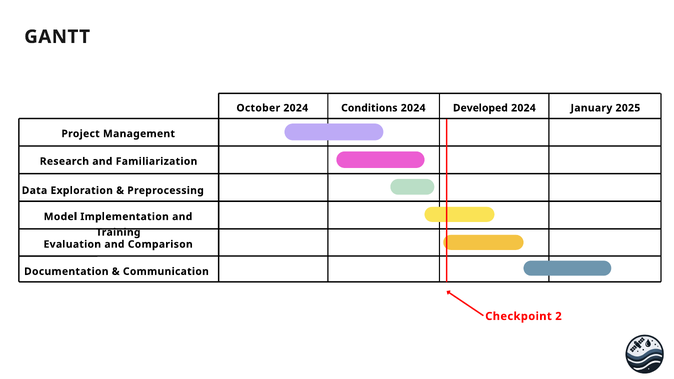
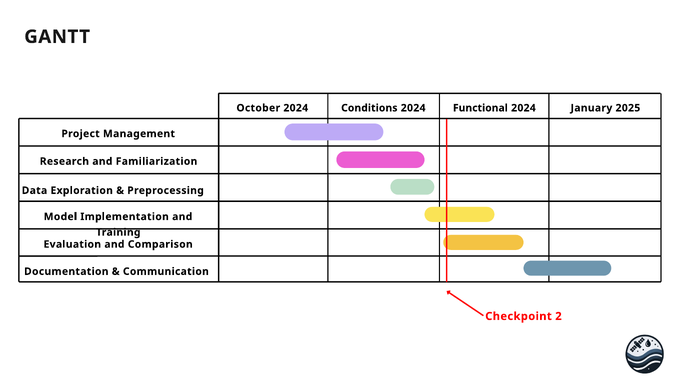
Developed: Developed -> Functional (480, 108)
